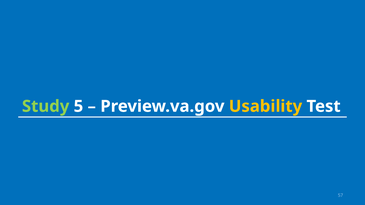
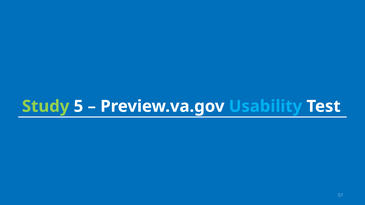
Usability colour: yellow -> light blue (265, 106)
